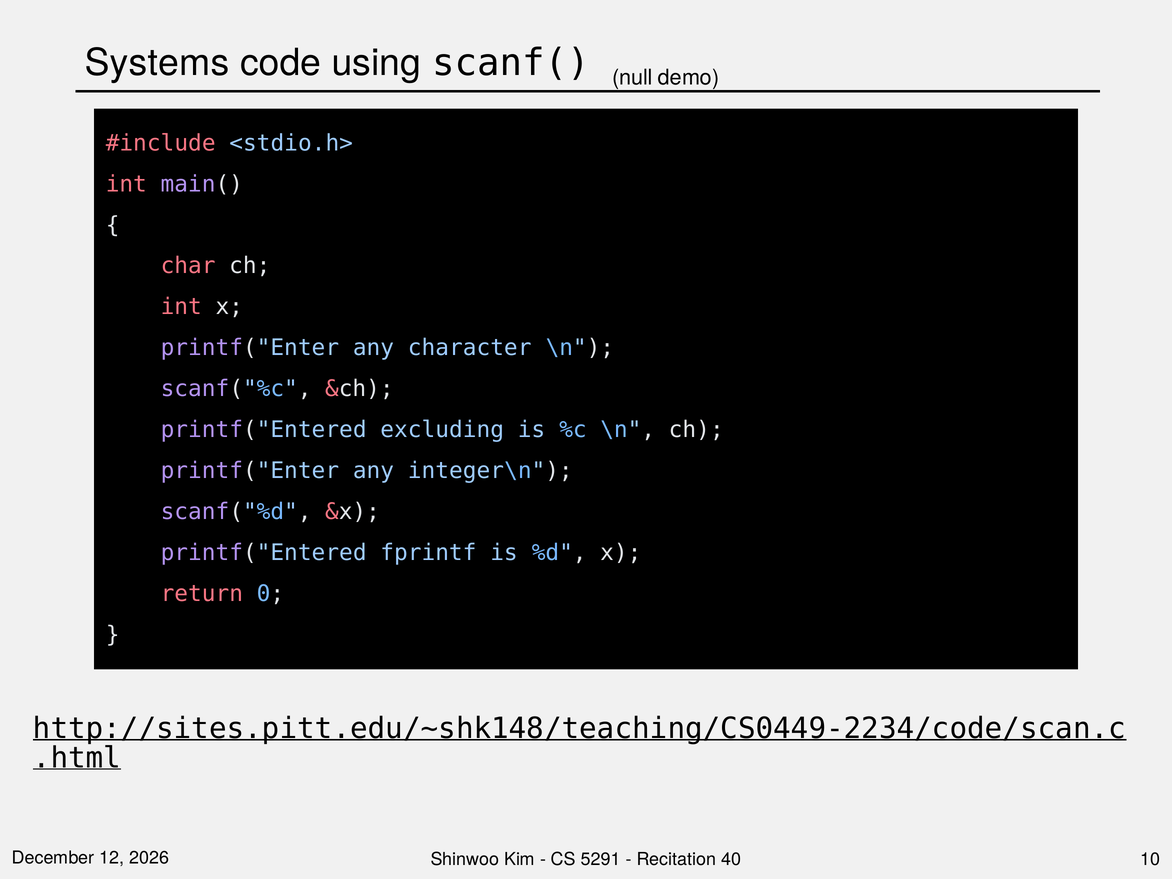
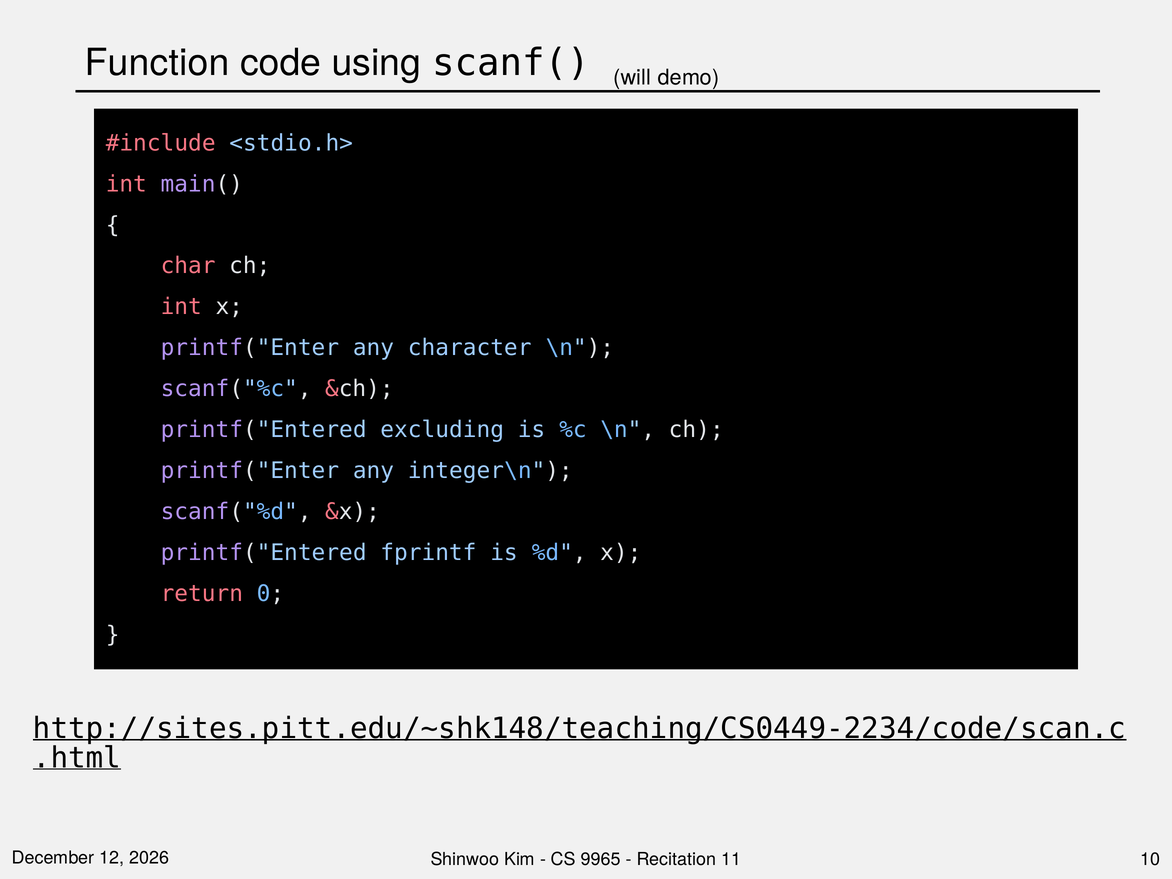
Systems: Systems -> Function (157, 63)
null: null -> will (632, 77)
5291: 5291 -> 9965 (601, 859)
40: 40 -> 11 (731, 859)
